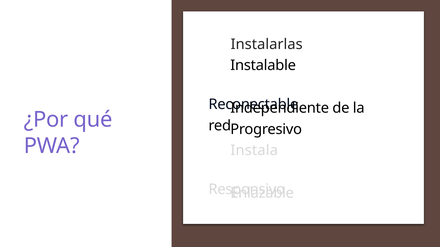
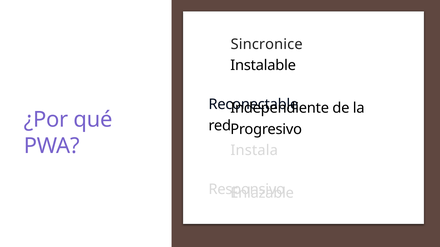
Instalarlas: Instalarlas -> Sincronice (267, 45)
